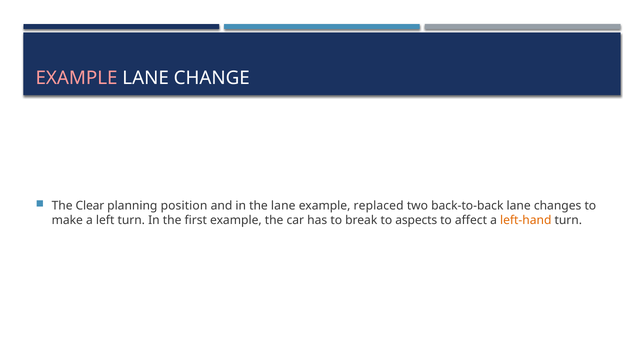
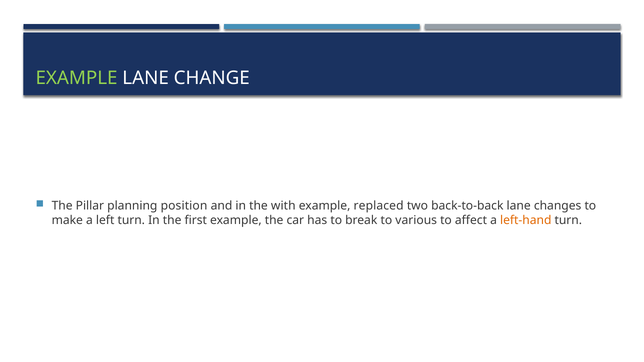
EXAMPLE colour: pink -> light green (77, 78)
Clear: Clear -> Pillar (90, 206)
the lane: lane -> with (283, 206)
aspects: aspects -> various (416, 220)
